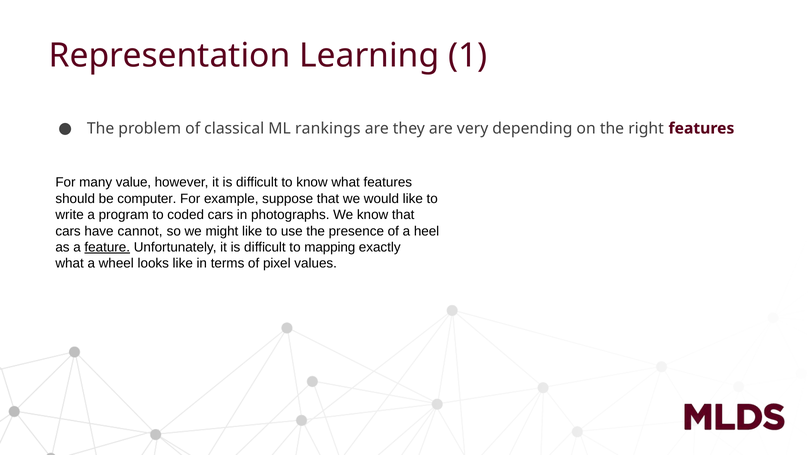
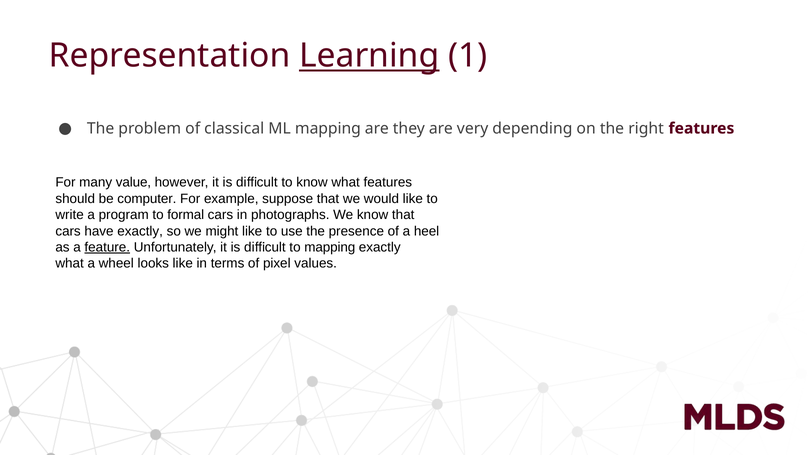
Learning underline: none -> present (369, 56)
ML rankings: rankings -> mapping (328, 128)
coded: coded -> formal (186, 215)
have cannot: cannot -> exactly (140, 231)
